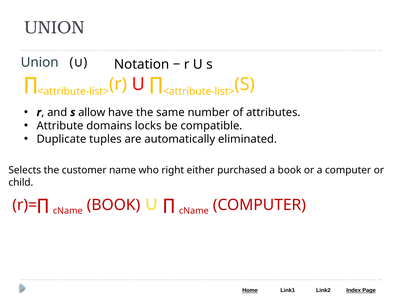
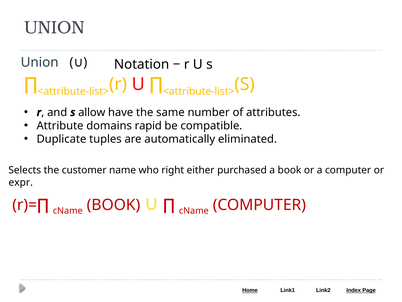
locks: locks -> rapid (148, 126)
child: child -> expr (21, 182)
